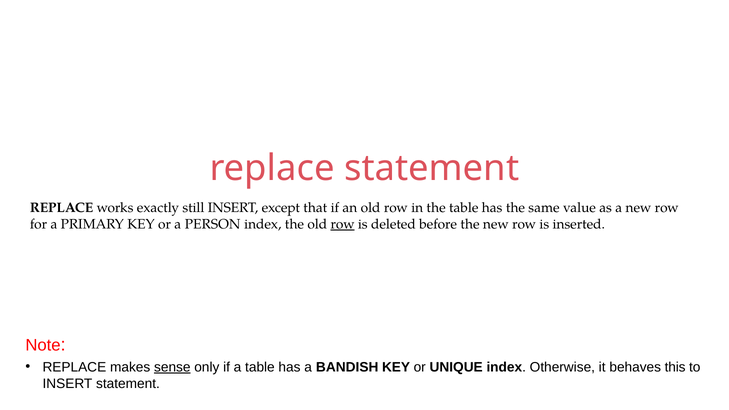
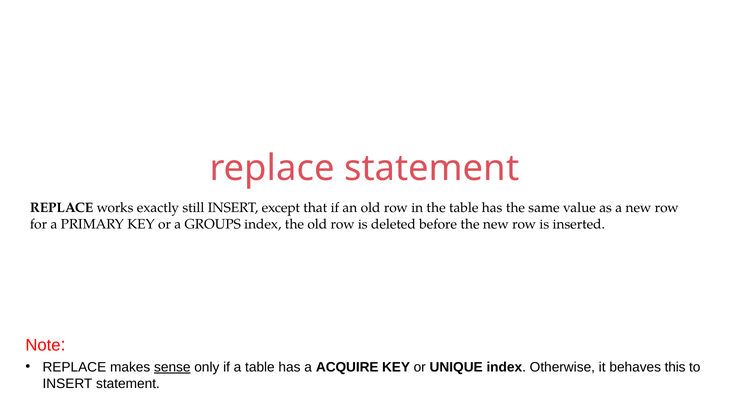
PERSON: PERSON -> GROUPS (213, 224)
row underline: present -> none (343, 224)
BANDISH: BANDISH -> ACQUIRE (347, 367)
